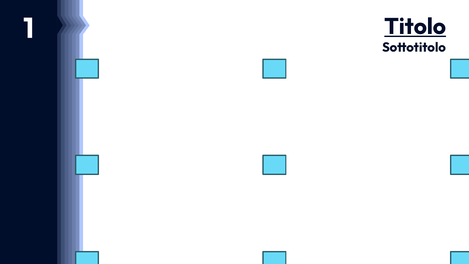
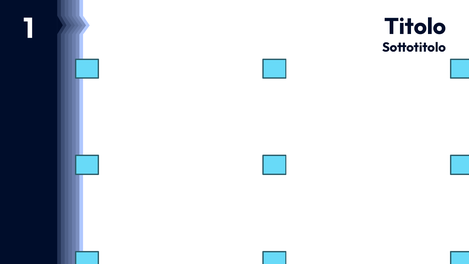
Titolo underline: present -> none (415, 26)
